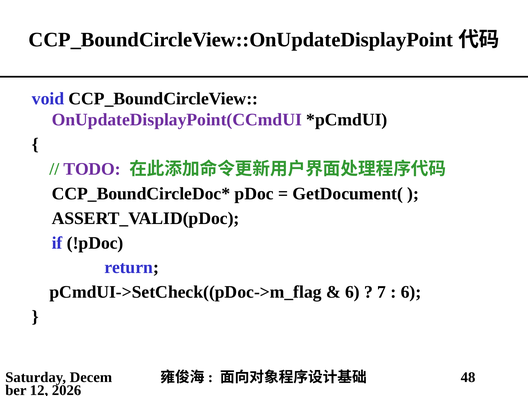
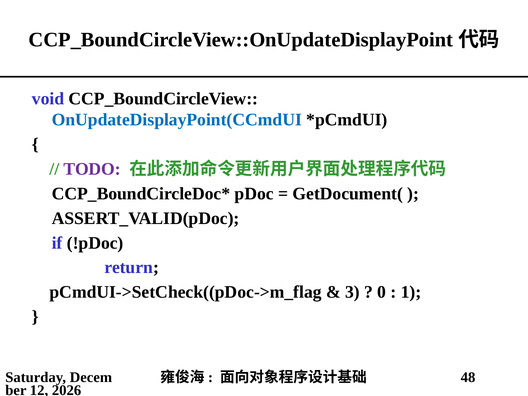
OnUpdateDisplayPoint(CCmdUI colour: purple -> blue (177, 120)
6: 6 -> 3 (352, 292)
7: 7 -> 0 (382, 292)
6: 6 -> 1 (411, 292)
